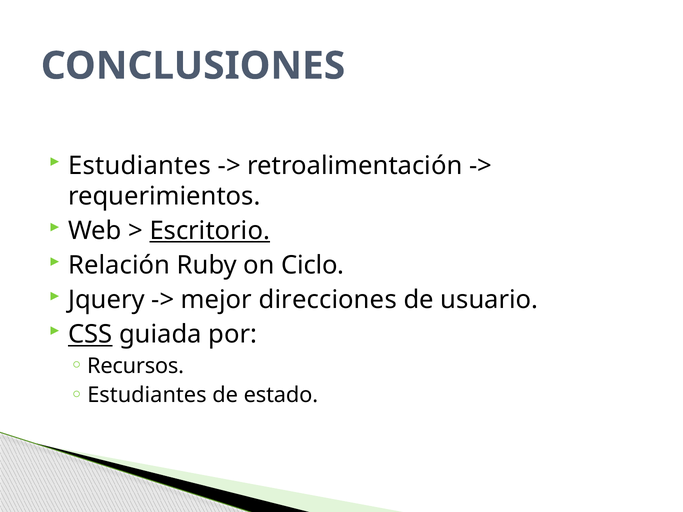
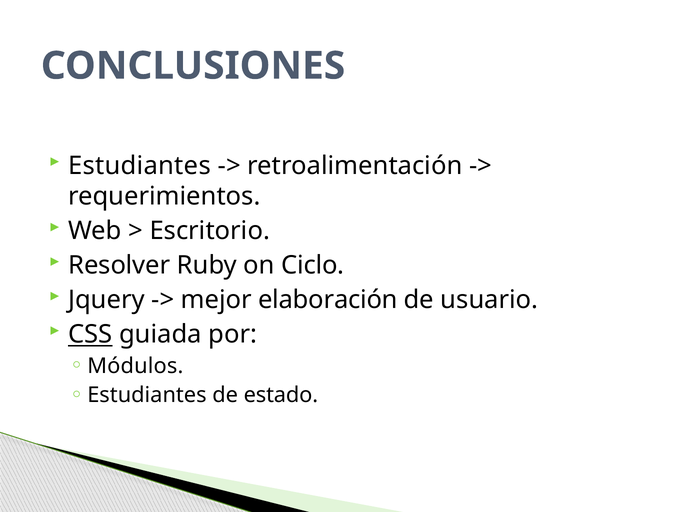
Escritorio underline: present -> none (210, 231)
Relación: Relación -> Resolver (119, 266)
direcciones: direcciones -> elaboración (328, 300)
Recursos: Recursos -> Módulos (135, 366)
